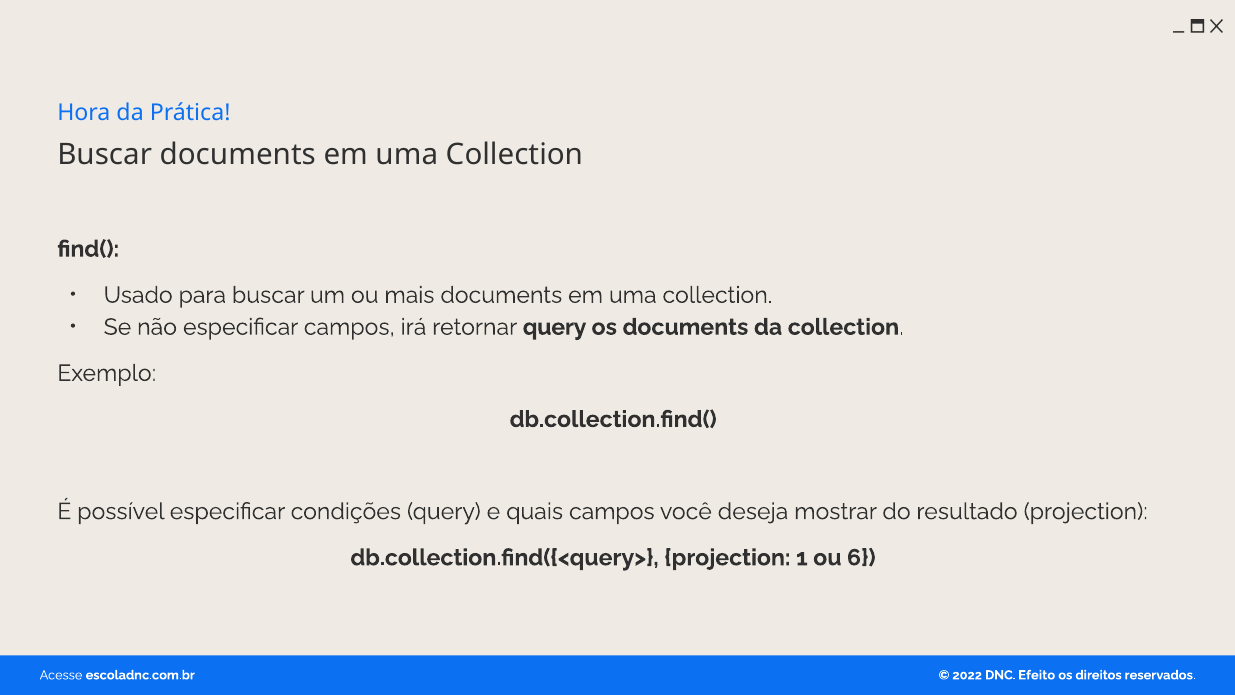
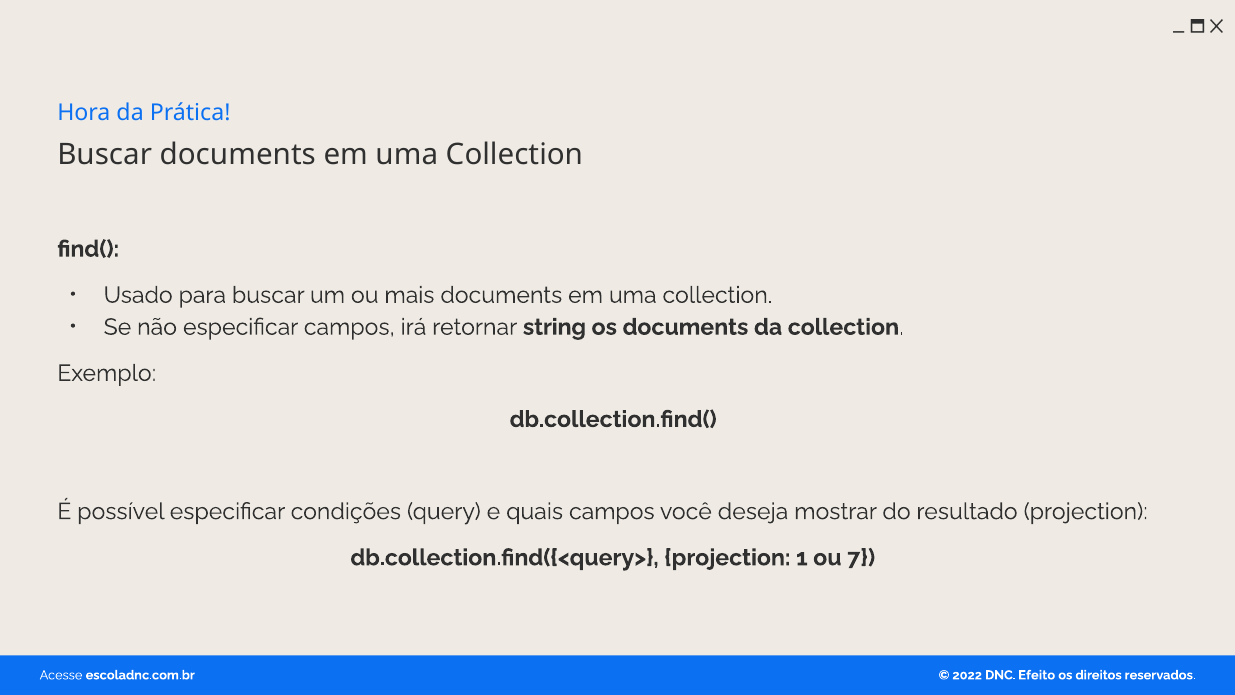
retornar query: query -> string (555, 327)
6: 6 -> 7 (861, 558)
